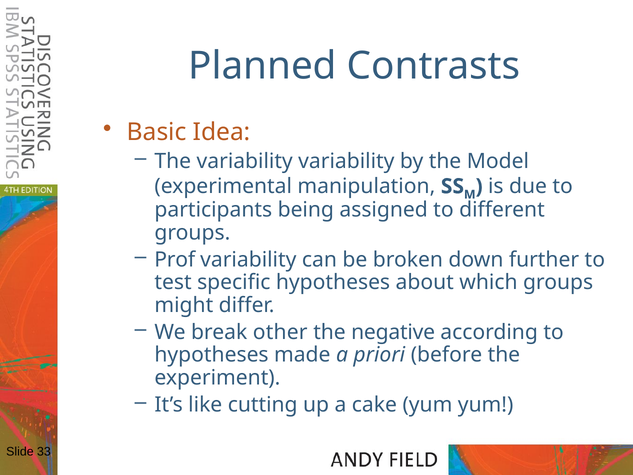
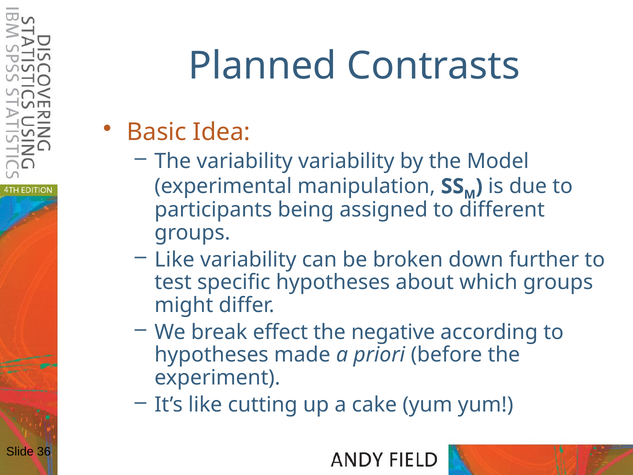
Prof: Prof -> Like (175, 259)
other: other -> effect (280, 332)
33: 33 -> 36 (44, 451)
